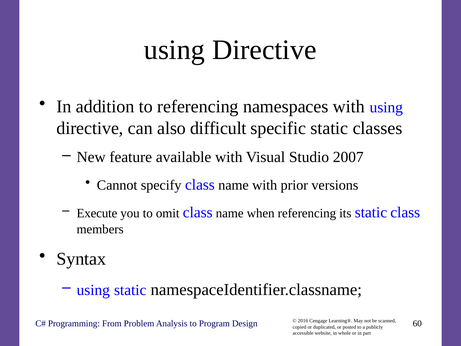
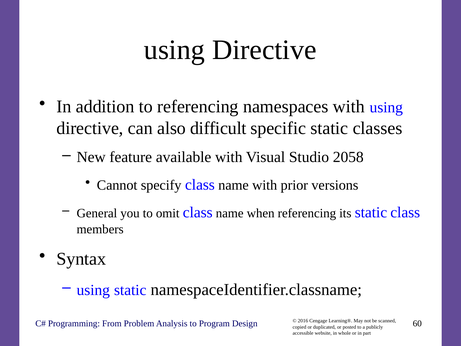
2007: 2007 -> 2058 (348, 157)
Execute: Execute -> General (97, 213)
